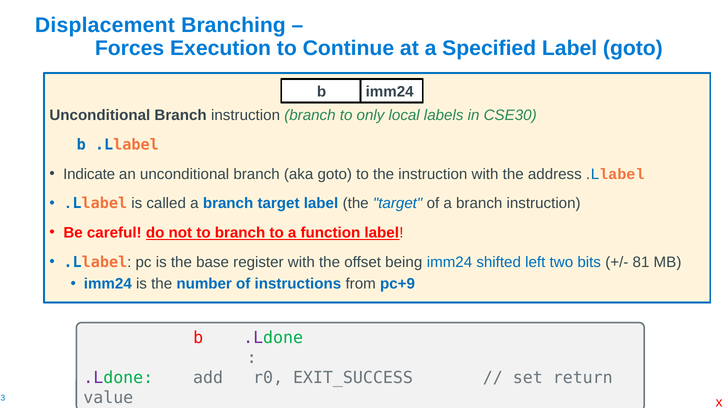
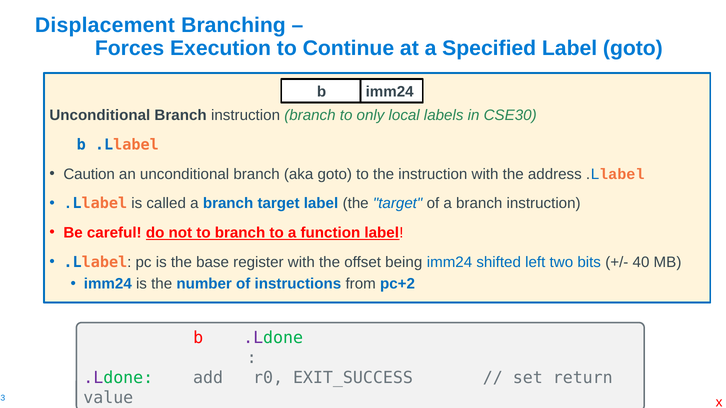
Indicate: Indicate -> Caution (89, 174)
81: 81 -> 40 (641, 262)
pc+9: pc+9 -> pc+2 (397, 284)
